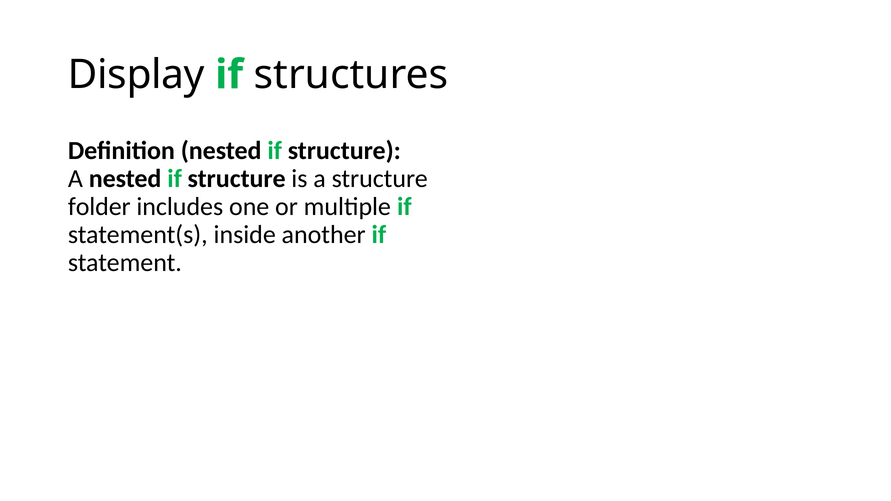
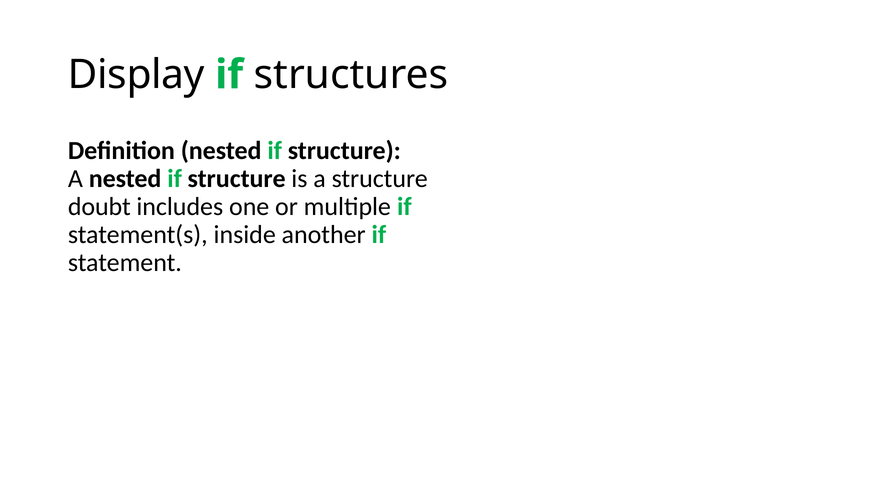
folder: folder -> doubt (99, 207)
